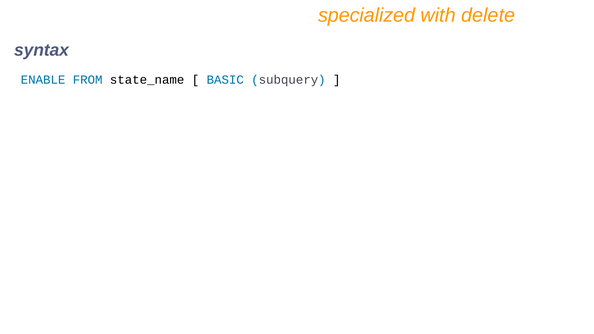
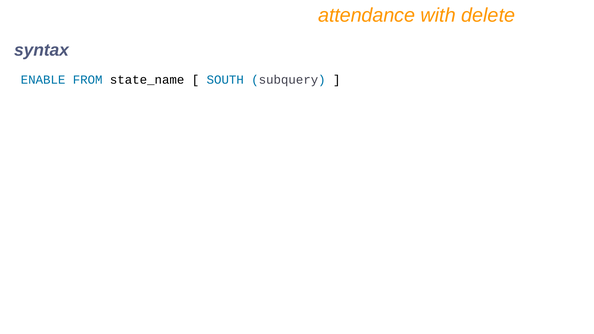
specialized: specialized -> attendance (367, 15)
BASIC: BASIC -> SOUTH (225, 80)
